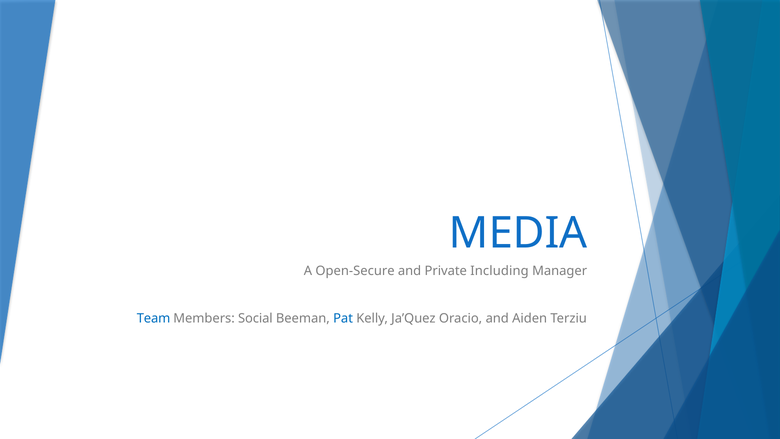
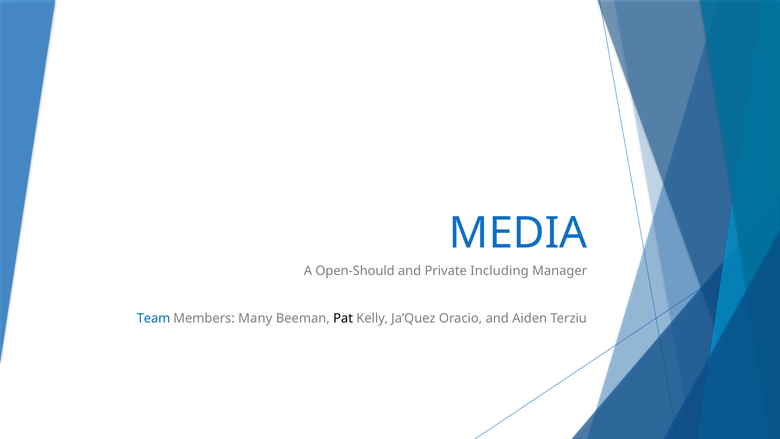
Open-Secure: Open-Secure -> Open-Should (355, 271)
Social: Social -> Many (255, 318)
Pat colour: blue -> black (343, 318)
